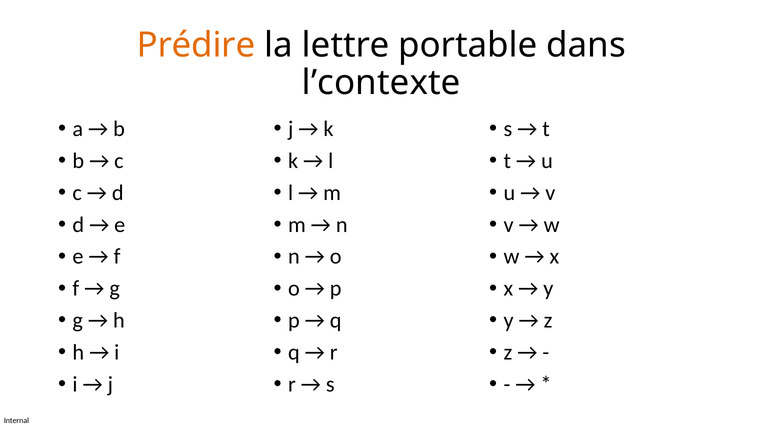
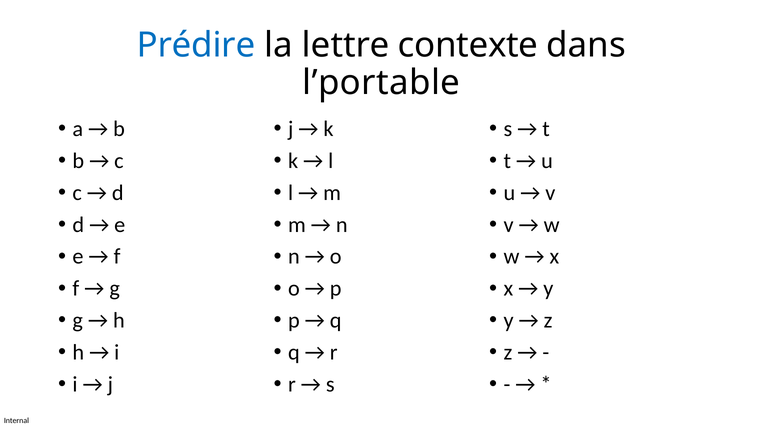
Prédire colour: orange -> blue (196, 45)
portable: portable -> contexte (468, 45)
l’contexte: l’contexte -> l’portable (381, 83)
